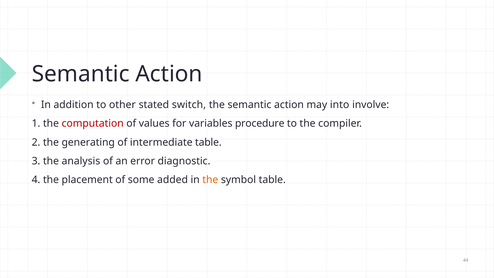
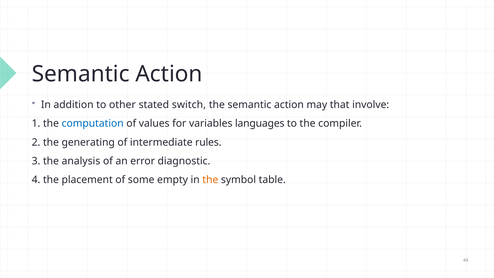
into: into -> that (340, 105)
computation colour: red -> blue (93, 124)
procedure: procedure -> languages (260, 124)
intermediate table: table -> rules (208, 142)
added: added -> empty (173, 180)
